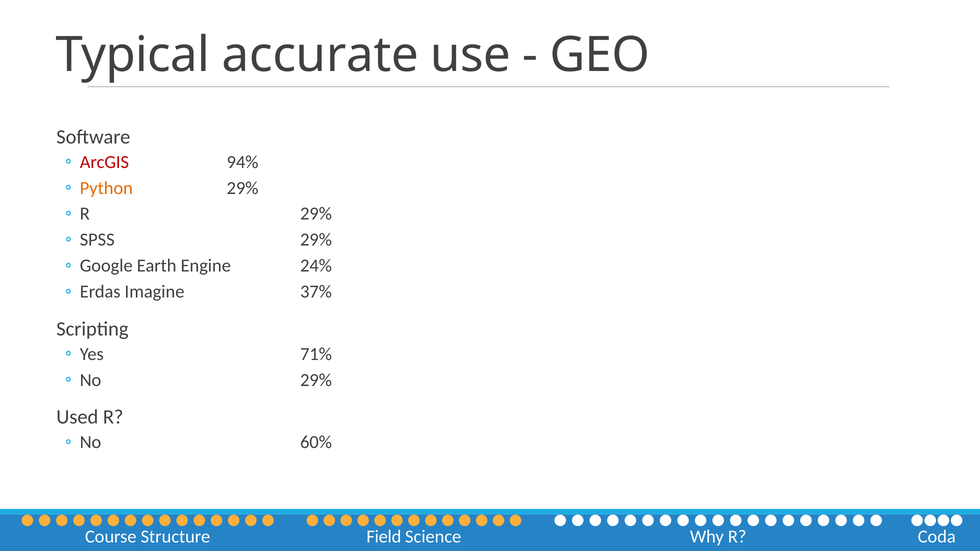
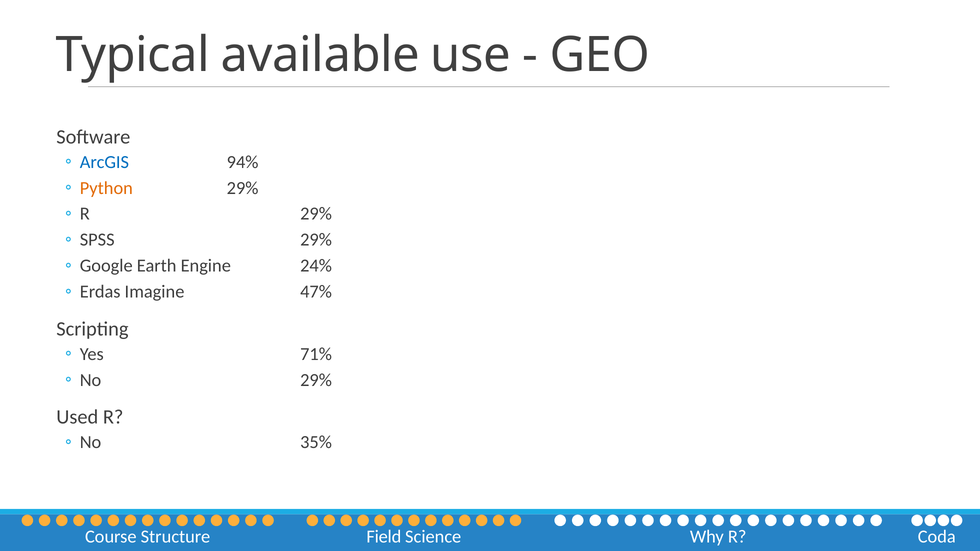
accurate: accurate -> available (320, 55)
ArcGIS colour: red -> blue (104, 162)
37%: 37% -> 47% (316, 292)
60%: 60% -> 35% (316, 442)
